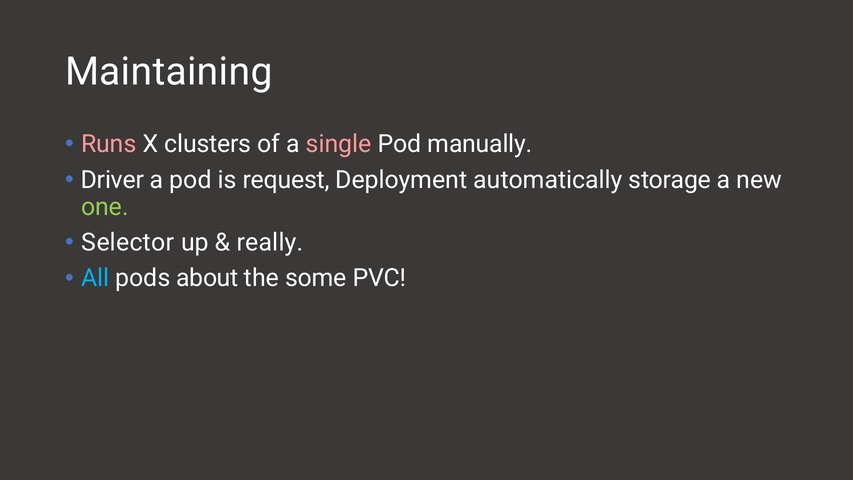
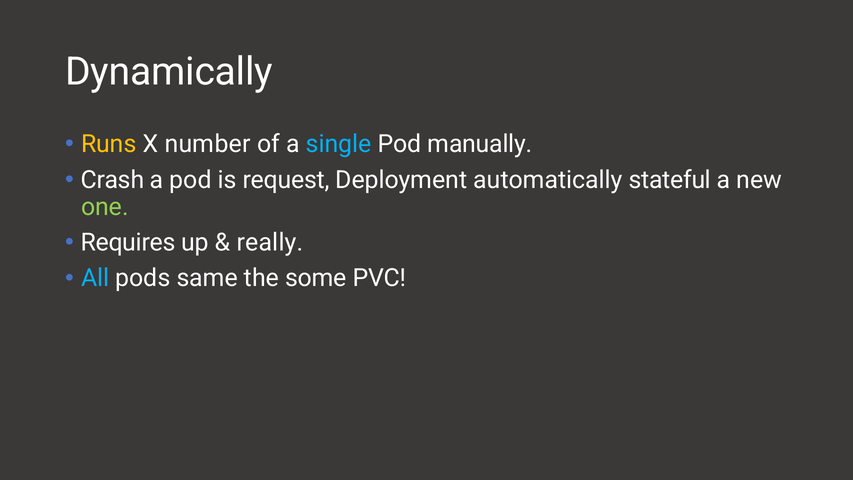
Maintaining: Maintaining -> Dynamically (169, 72)
Runs colour: pink -> yellow (109, 144)
clusters: clusters -> number (208, 144)
single colour: pink -> light blue (339, 144)
Driver: Driver -> Crash (112, 180)
storage: storage -> stateful (670, 180)
Selector: Selector -> Requires (128, 242)
about: about -> same (207, 278)
